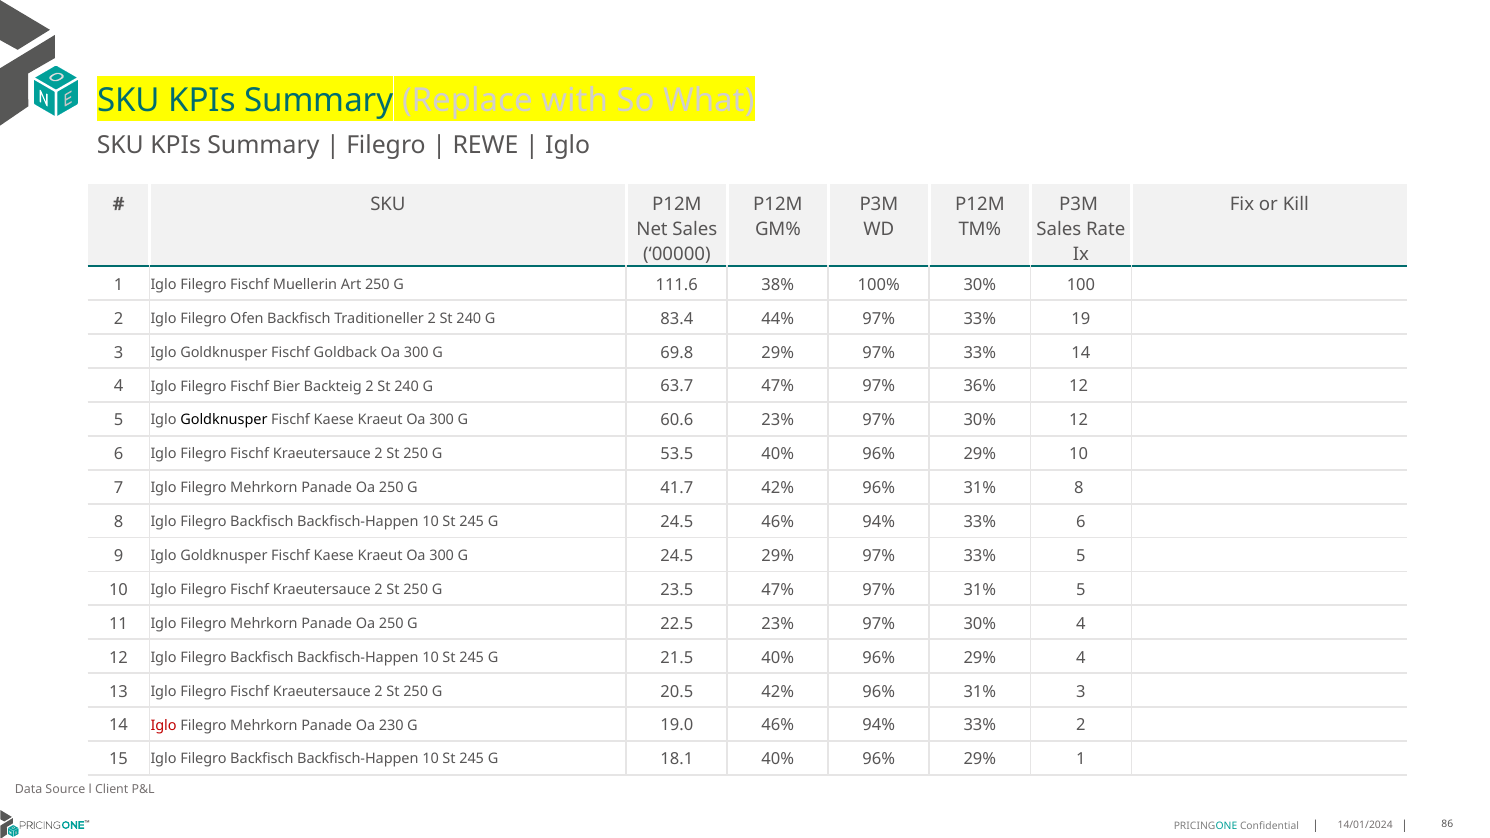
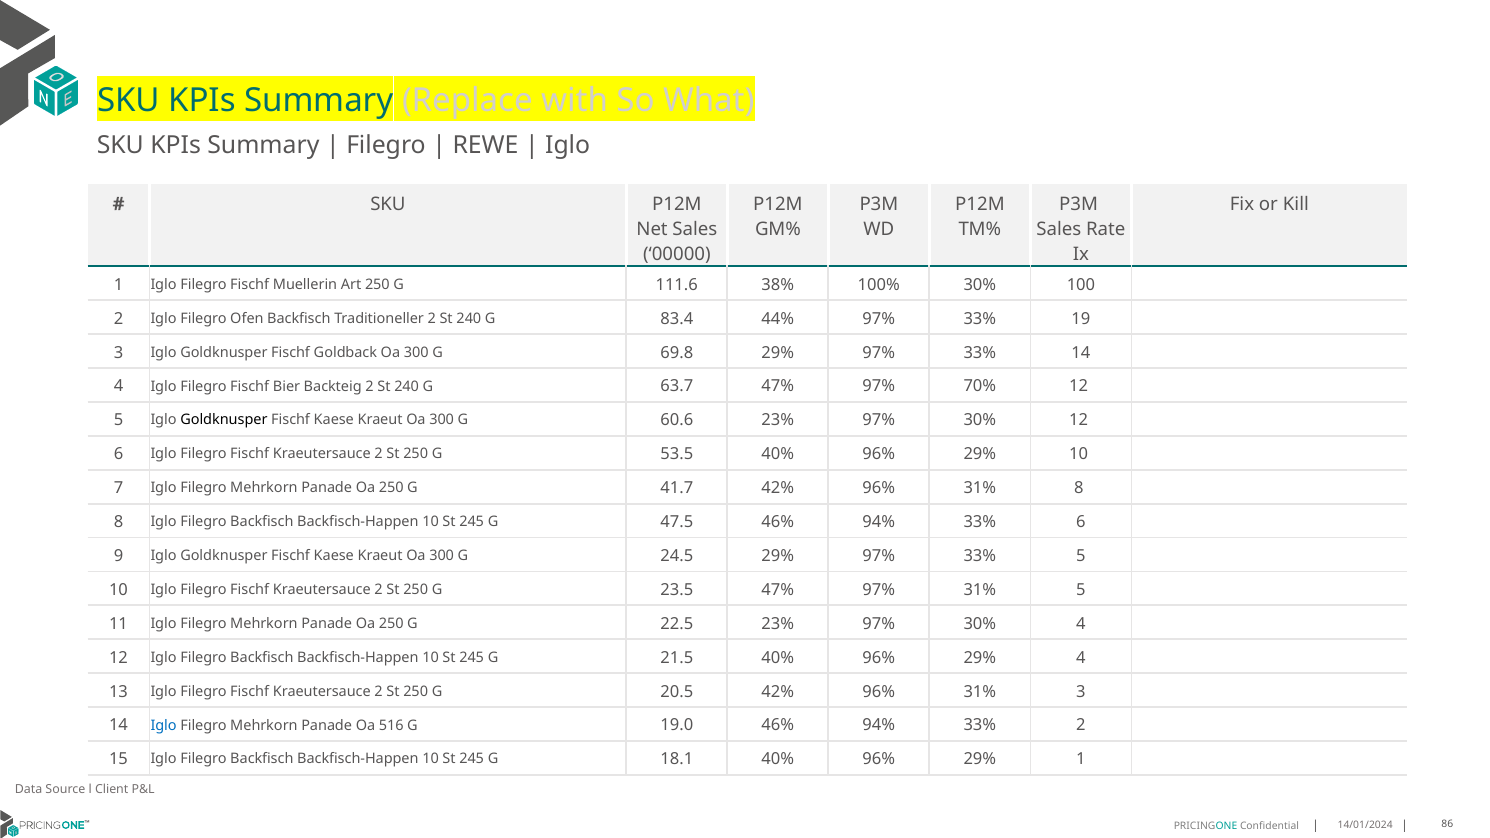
36%: 36% -> 70% (980, 387)
245 G 24.5: 24.5 -> 47.5 (677, 522)
Iglo colour: red -> blue (164, 725)
230: 230 -> 516 (391, 725)
